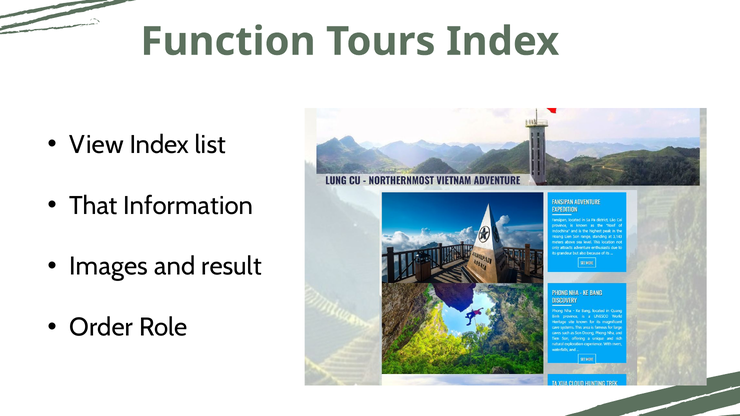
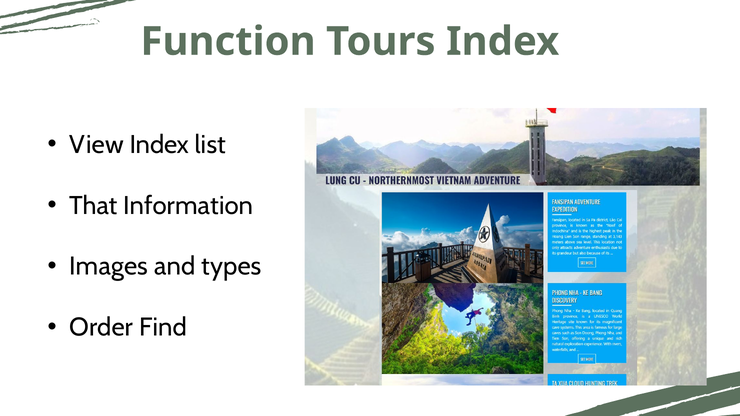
result: result -> types (232, 267)
Role: Role -> Find (163, 328)
